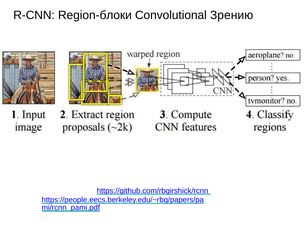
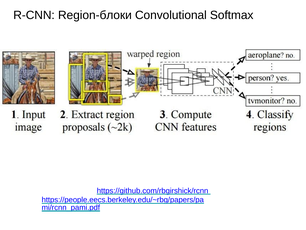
Зрению: Зрению -> Softmax (232, 15)
